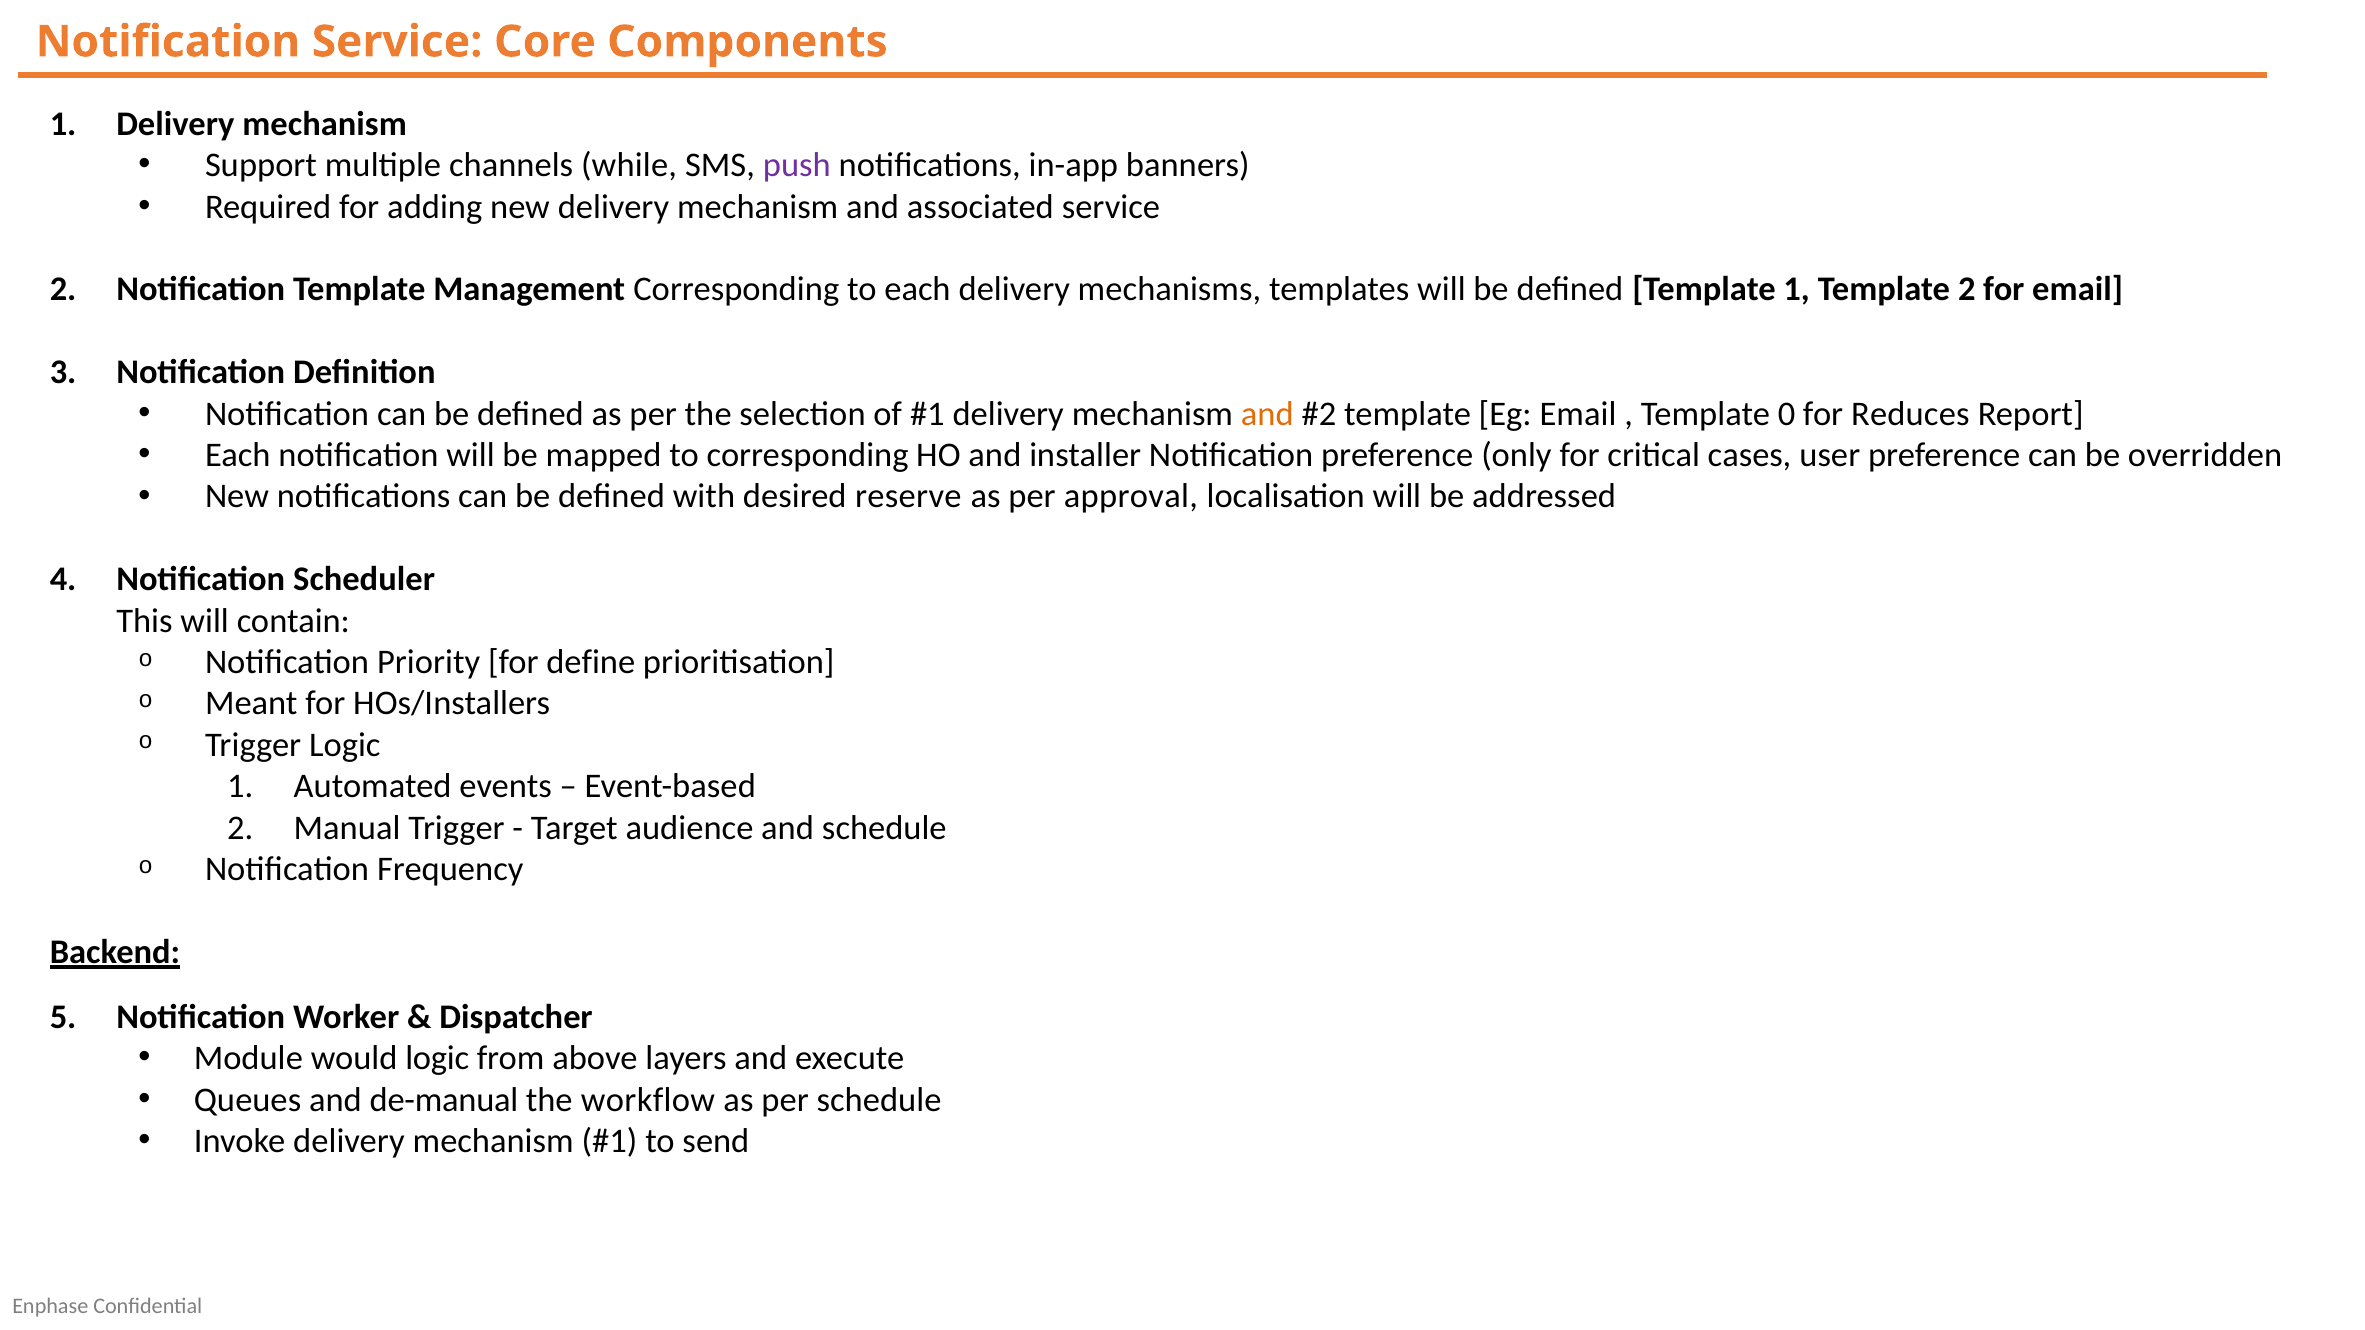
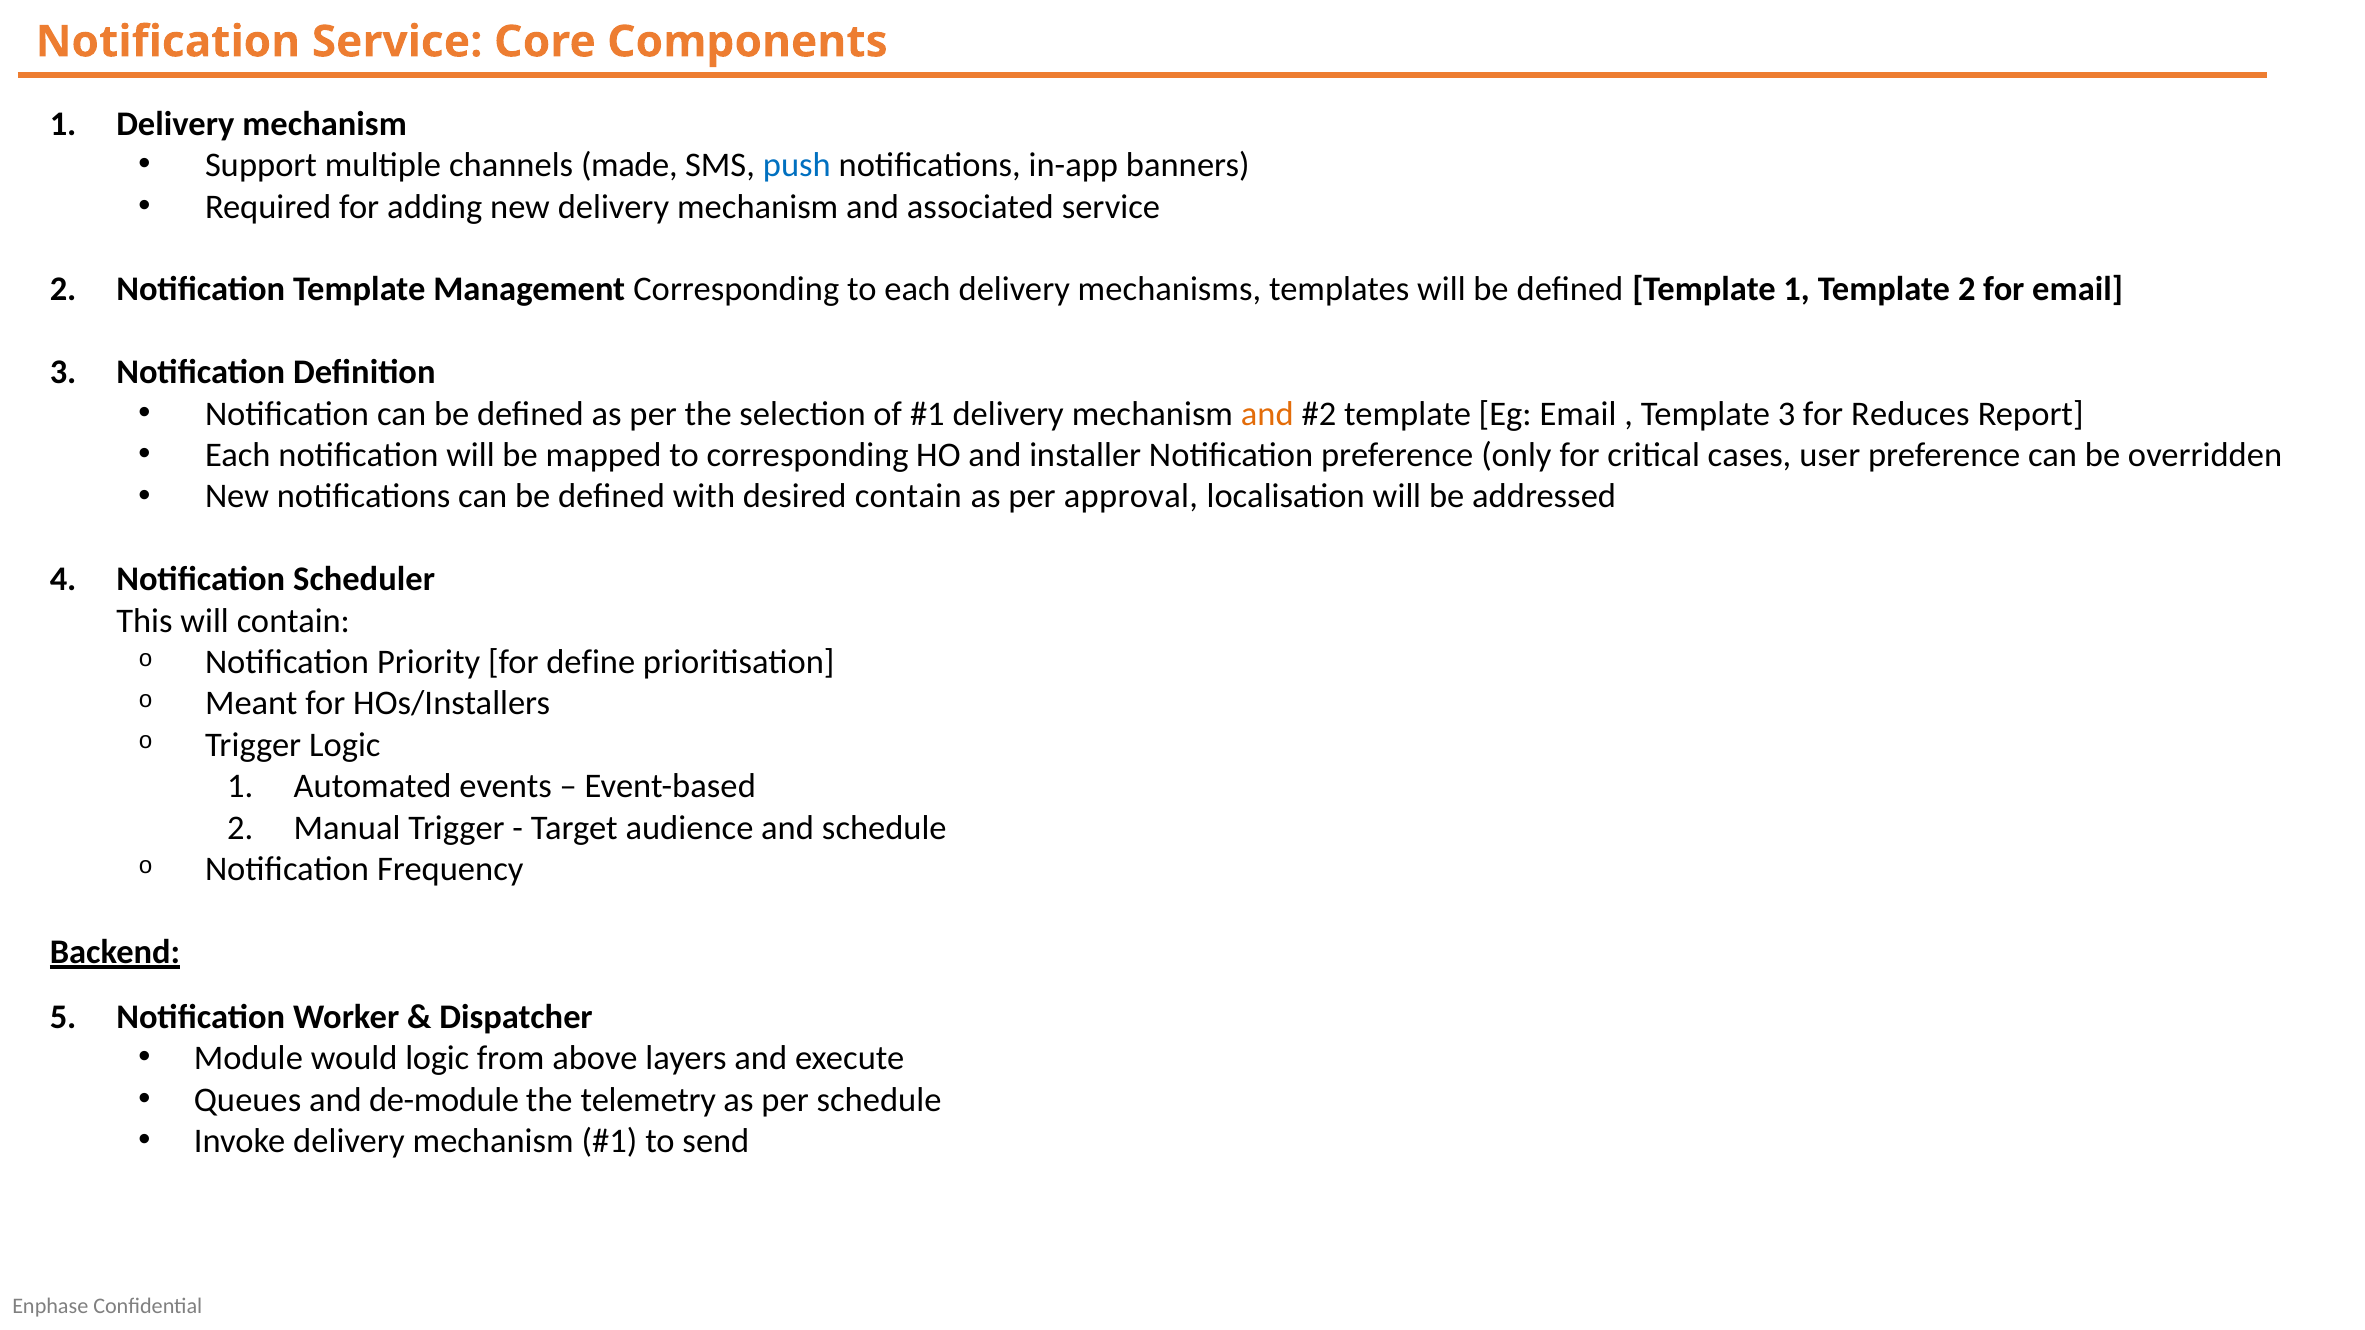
while: while -> made (629, 165)
push colour: purple -> blue (797, 165)
Template 0: 0 -> 3 (1787, 414)
desired reserve: reserve -> contain (908, 497)
de-manual: de-manual -> de-module (444, 1100)
workflow: workflow -> telemetry (648, 1100)
